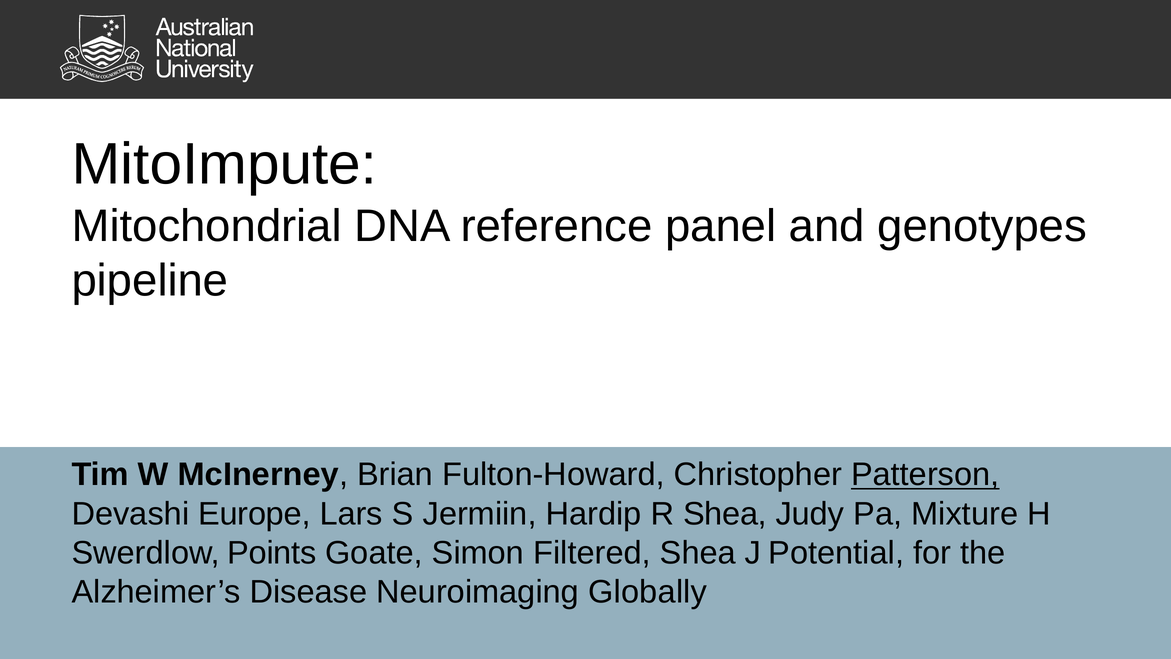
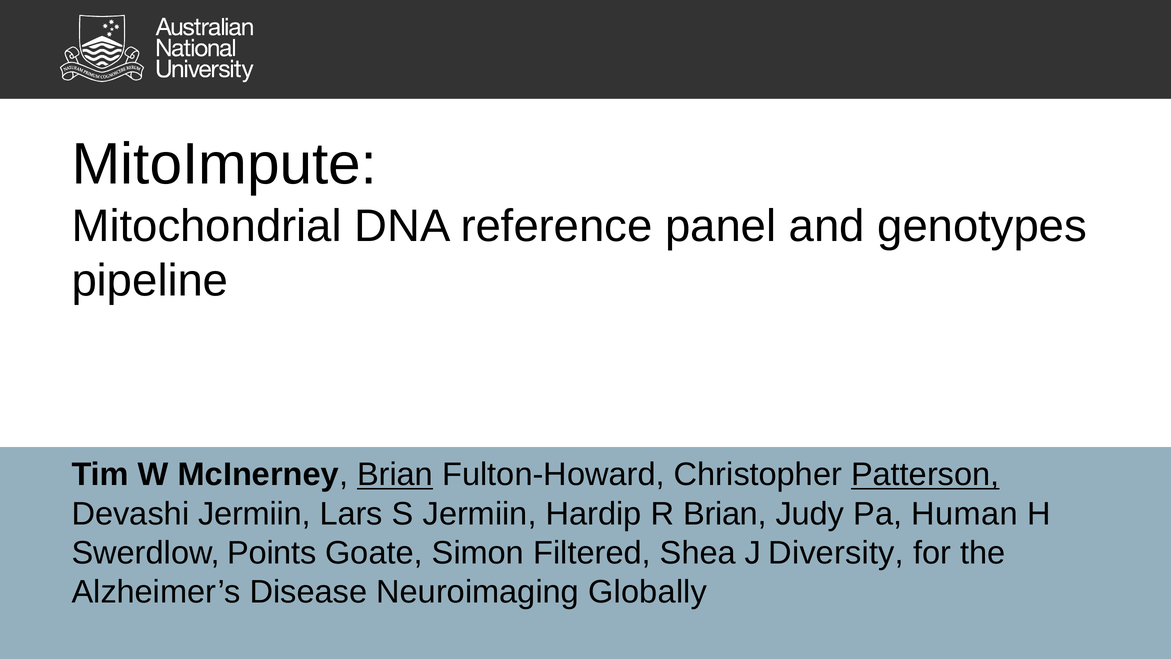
Brian underline: none -> present (395, 475)
Devashi Europe: Europe -> Jermiin (254, 514)
R Shea: Shea -> Brian (725, 514)
Mixture: Mixture -> Human (965, 514)
Potential: Potential -> Diversity (836, 553)
